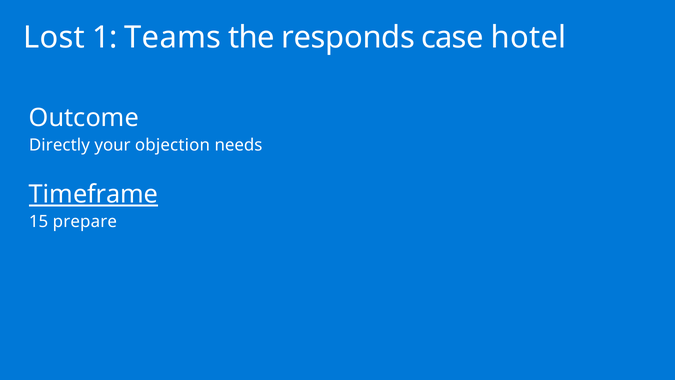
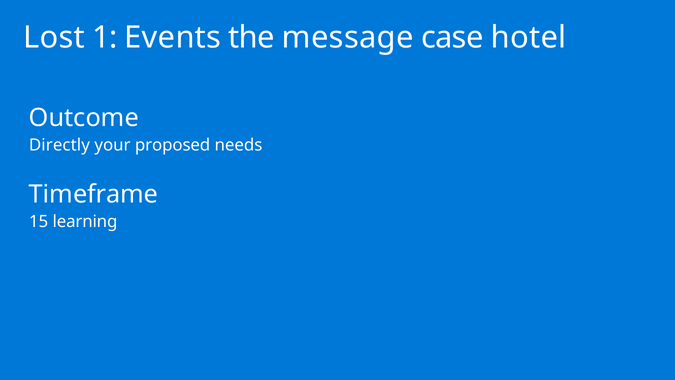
Teams: Teams -> Events (173, 38)
responds: responds -> message (348, 38)
objection: objection -> proposed (173, 145)
Timeframe underline: present -> none (94, 194)
prepare: prepare -> learning (85, 222)
